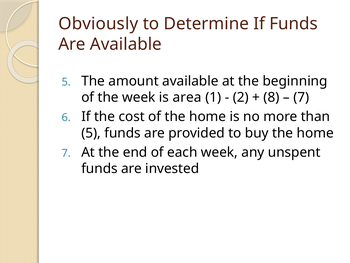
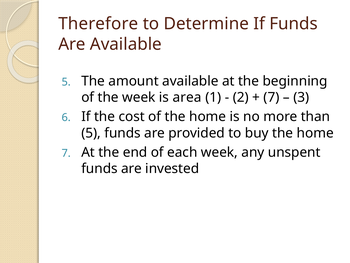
Obviously: Obviously -> Therefore (98, 24)
8: 8 -> 7 (271, 97)
7: 7 -> 3 (301, 97)
